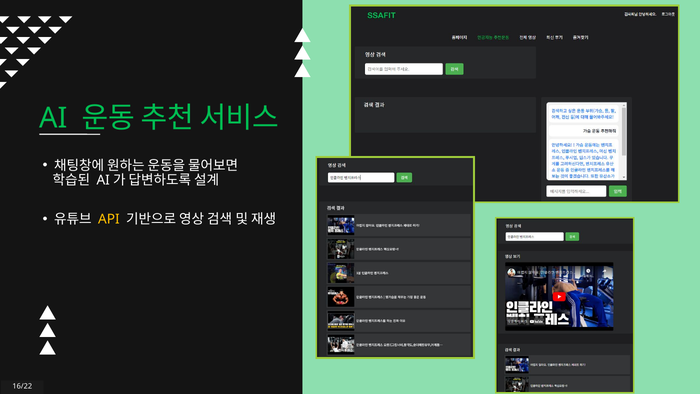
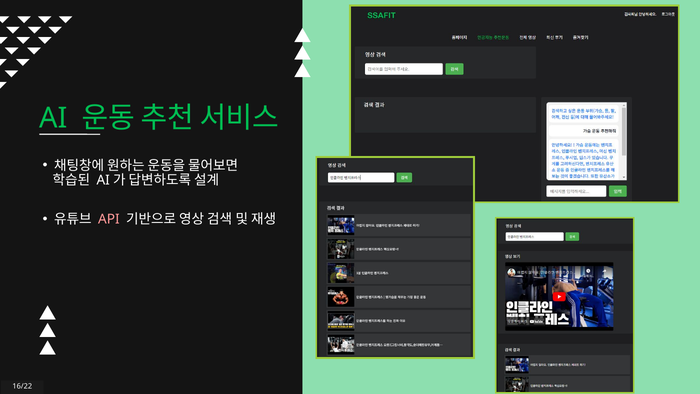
API colour: yellow -> pink (109, 219)
